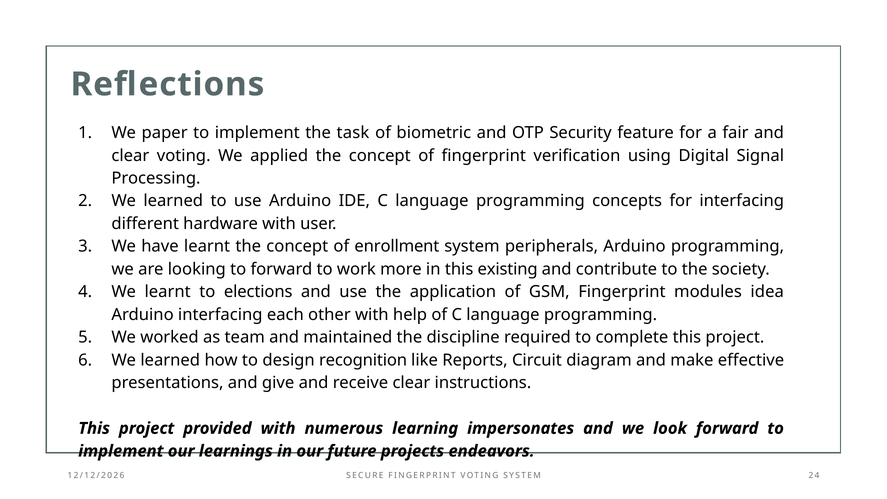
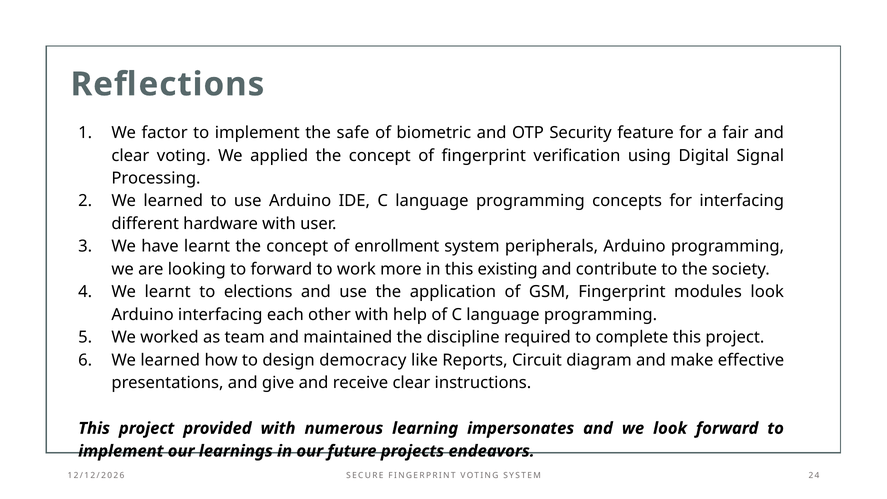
paper: paper -> factor (165, 133)
task: task -> safe (353, 133)
modules idea: idea -> look (767, 292)
recognition: recognition -> democracy (363, 360)
